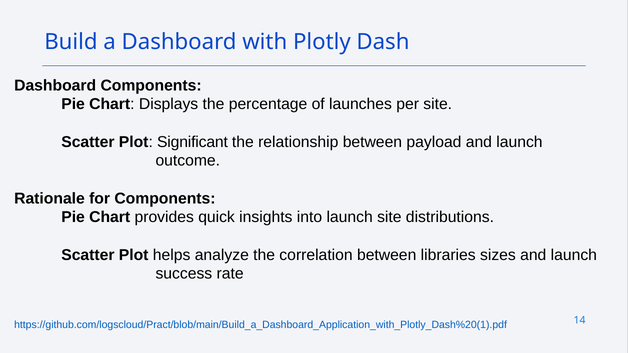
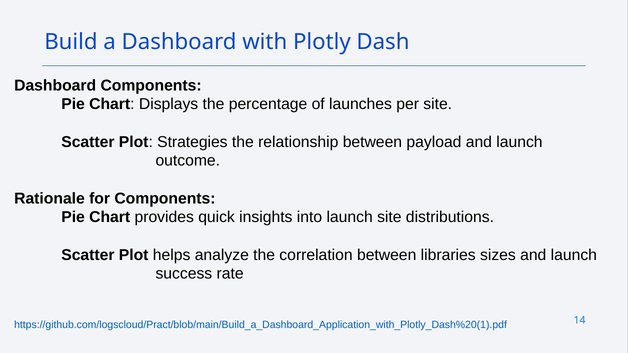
Significant: Significant -> Strategies (192, 142)
